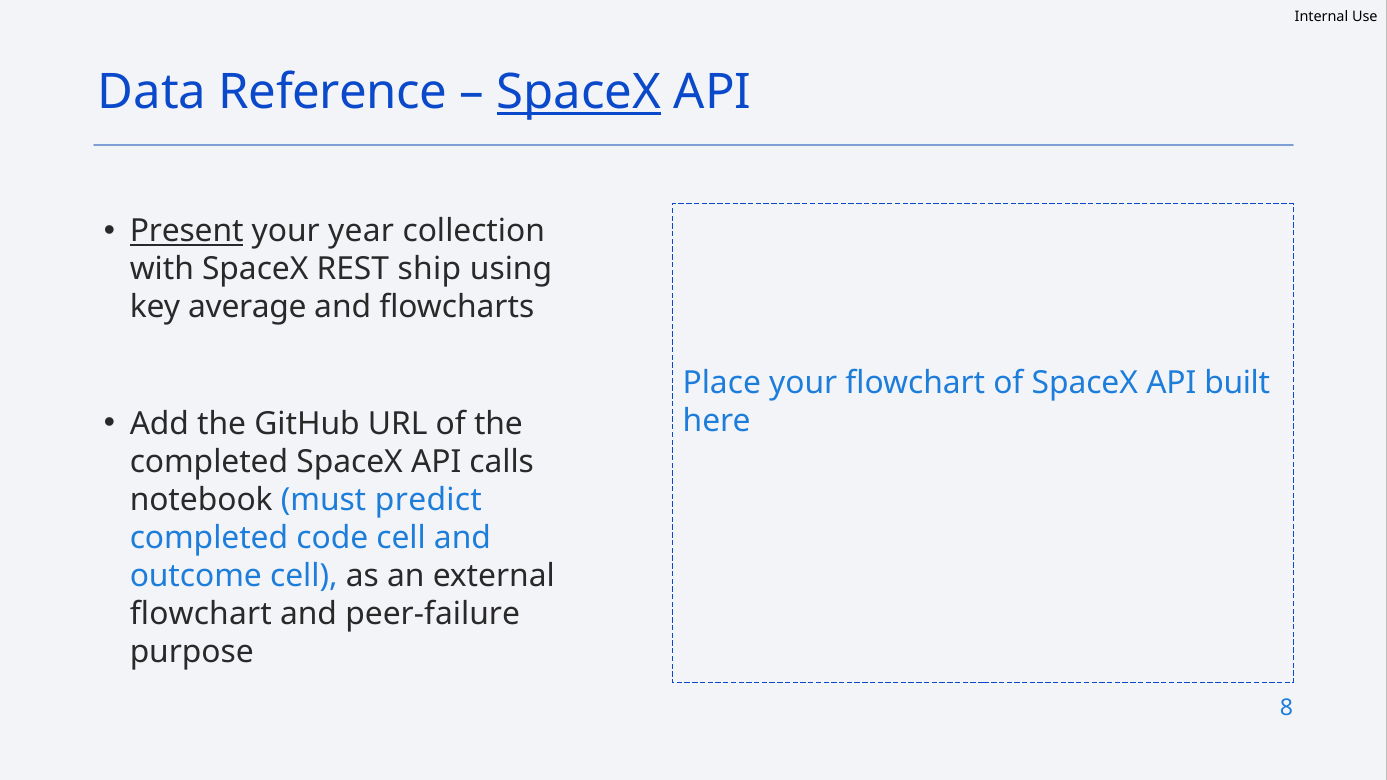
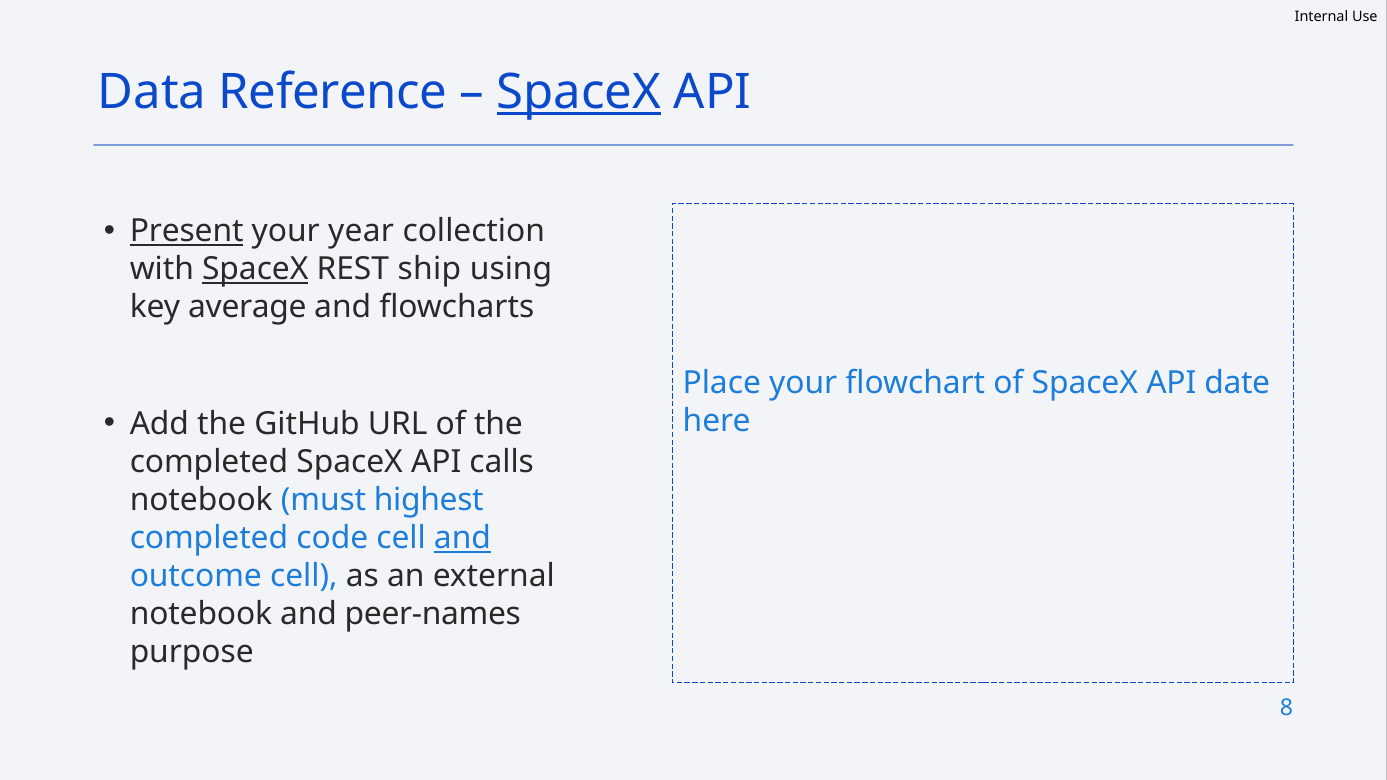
SpaceX underline: none -> present (255, 269)
built: built -> date (1237, 383)
predict: predict -> highest (429, 500)
and underline: none -> present (462, 538)
flowchart: flowchart -> notebook (201, 615)
peer-failure: peer-failure -> peer-names (433, 615)
